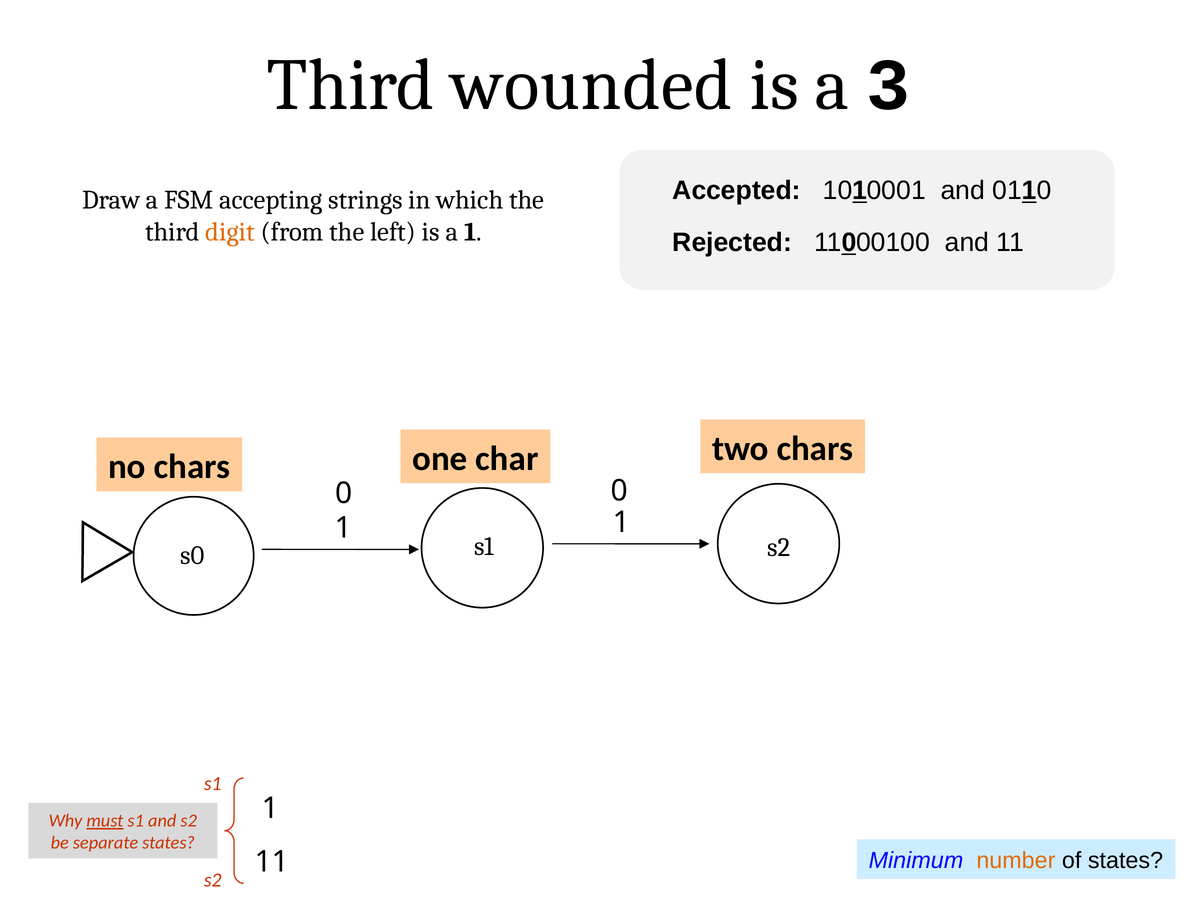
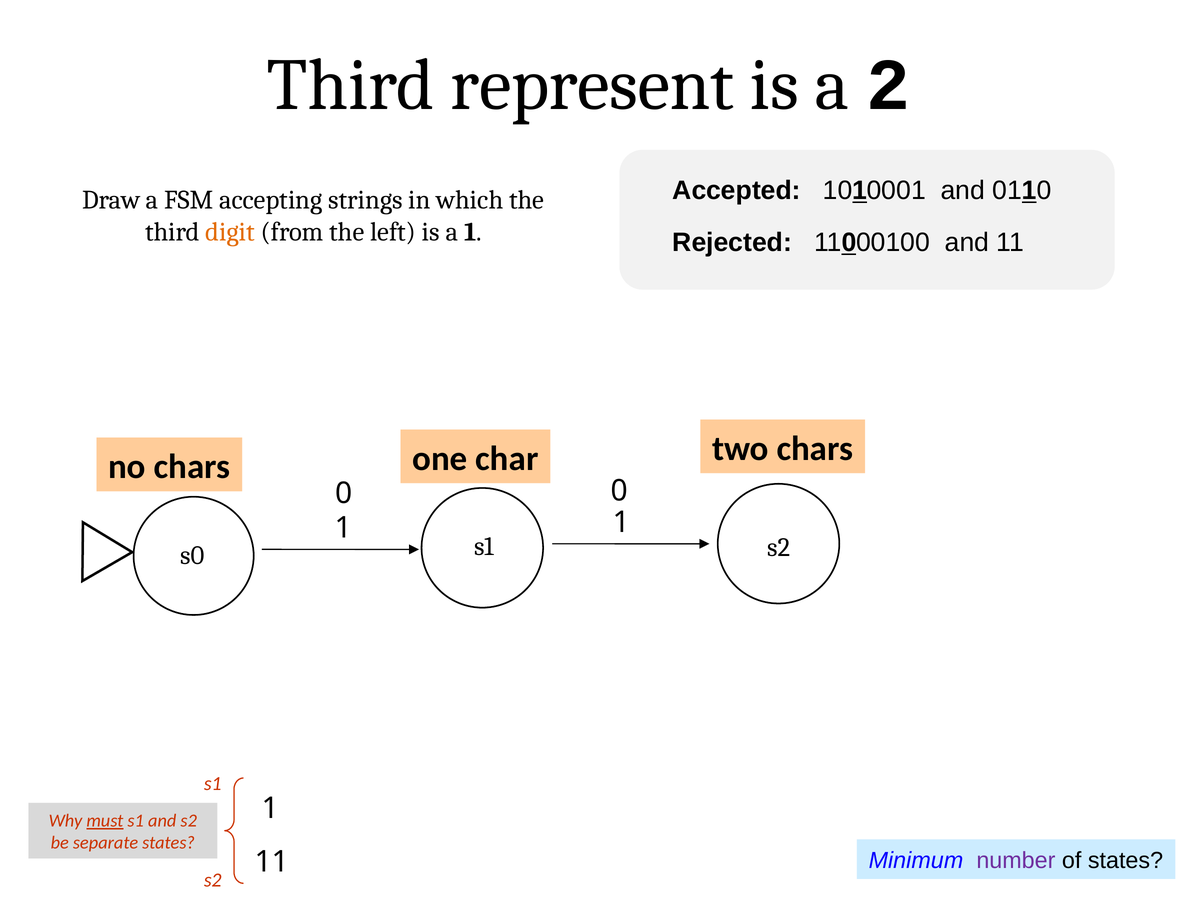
wounded: wounded -> represent (592, 85)
3: 3 -> 2 (888, 85)
number colour: orange -> purple (1016, 861)
